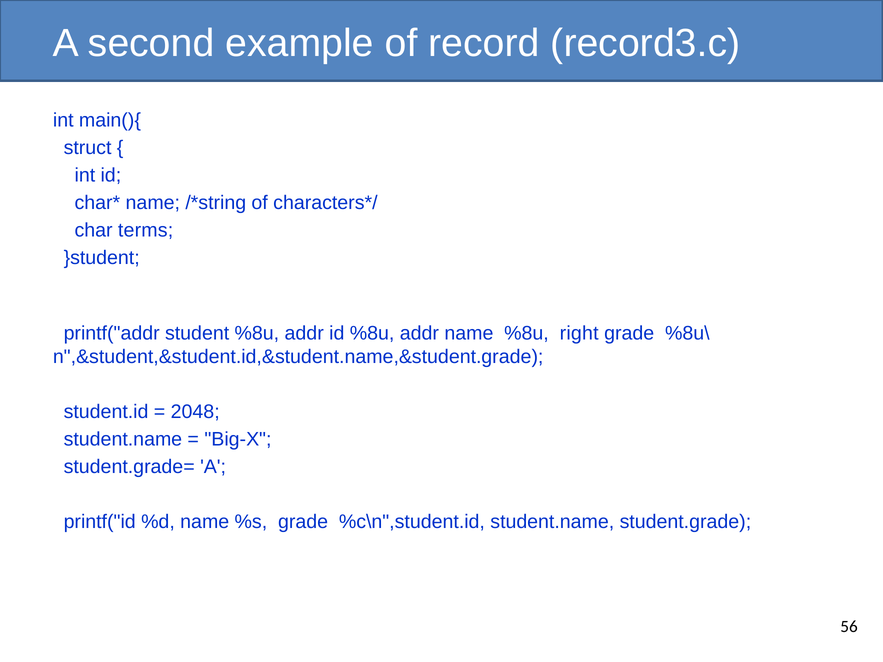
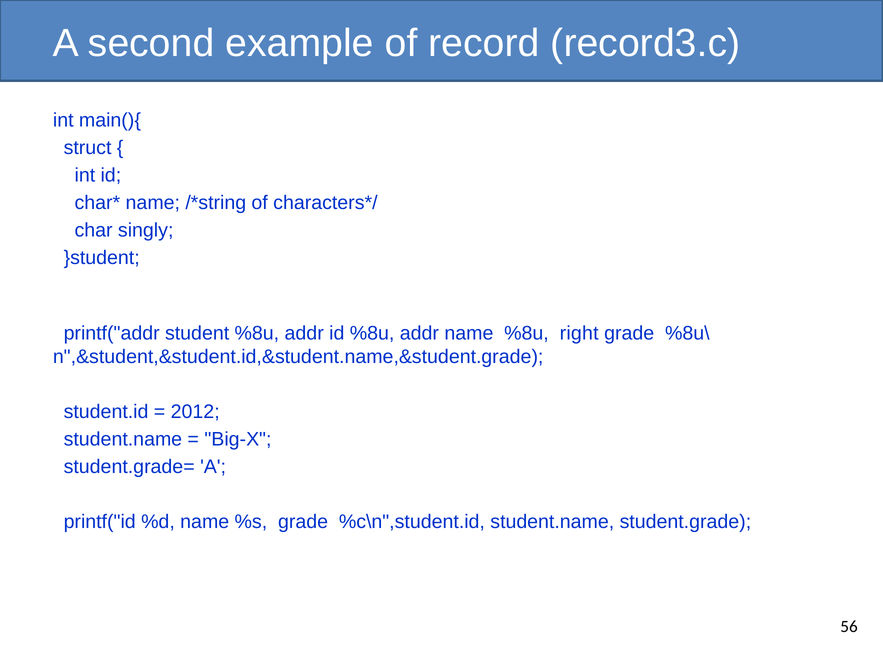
terms: terms -> singly (146, 230)
2048: 2048 -> 2012 (195, 412)
